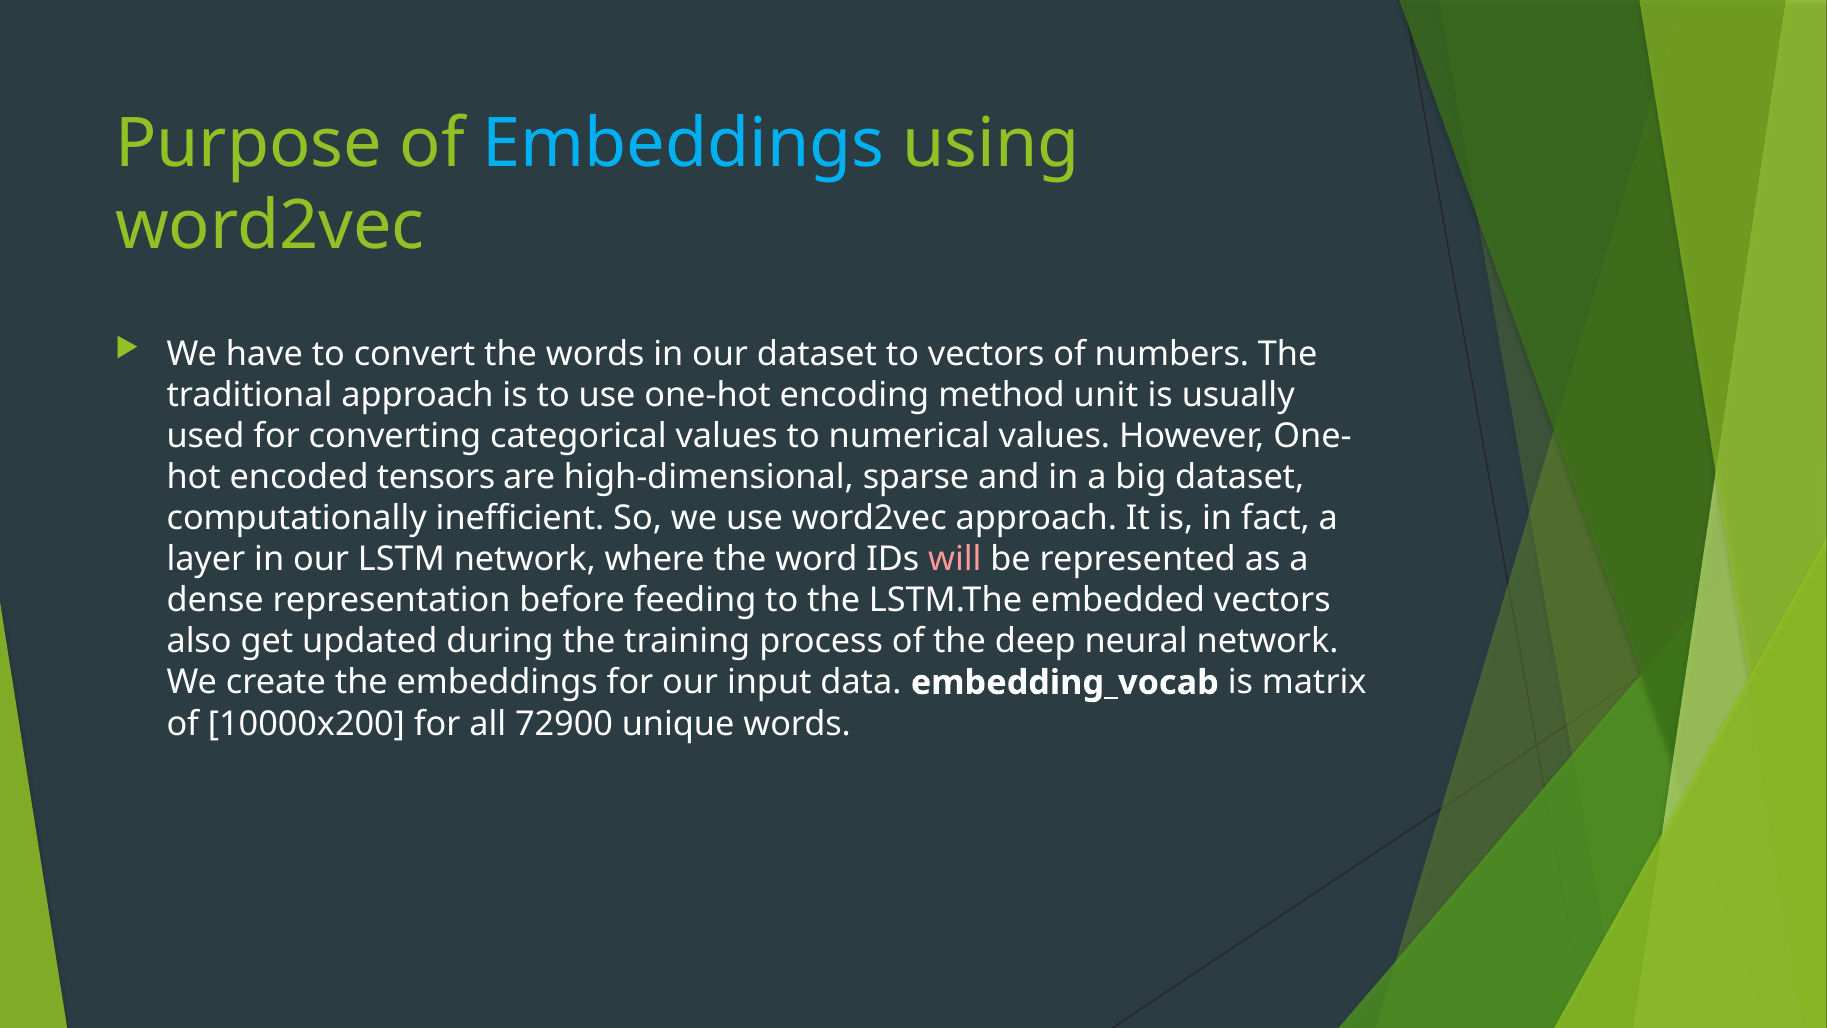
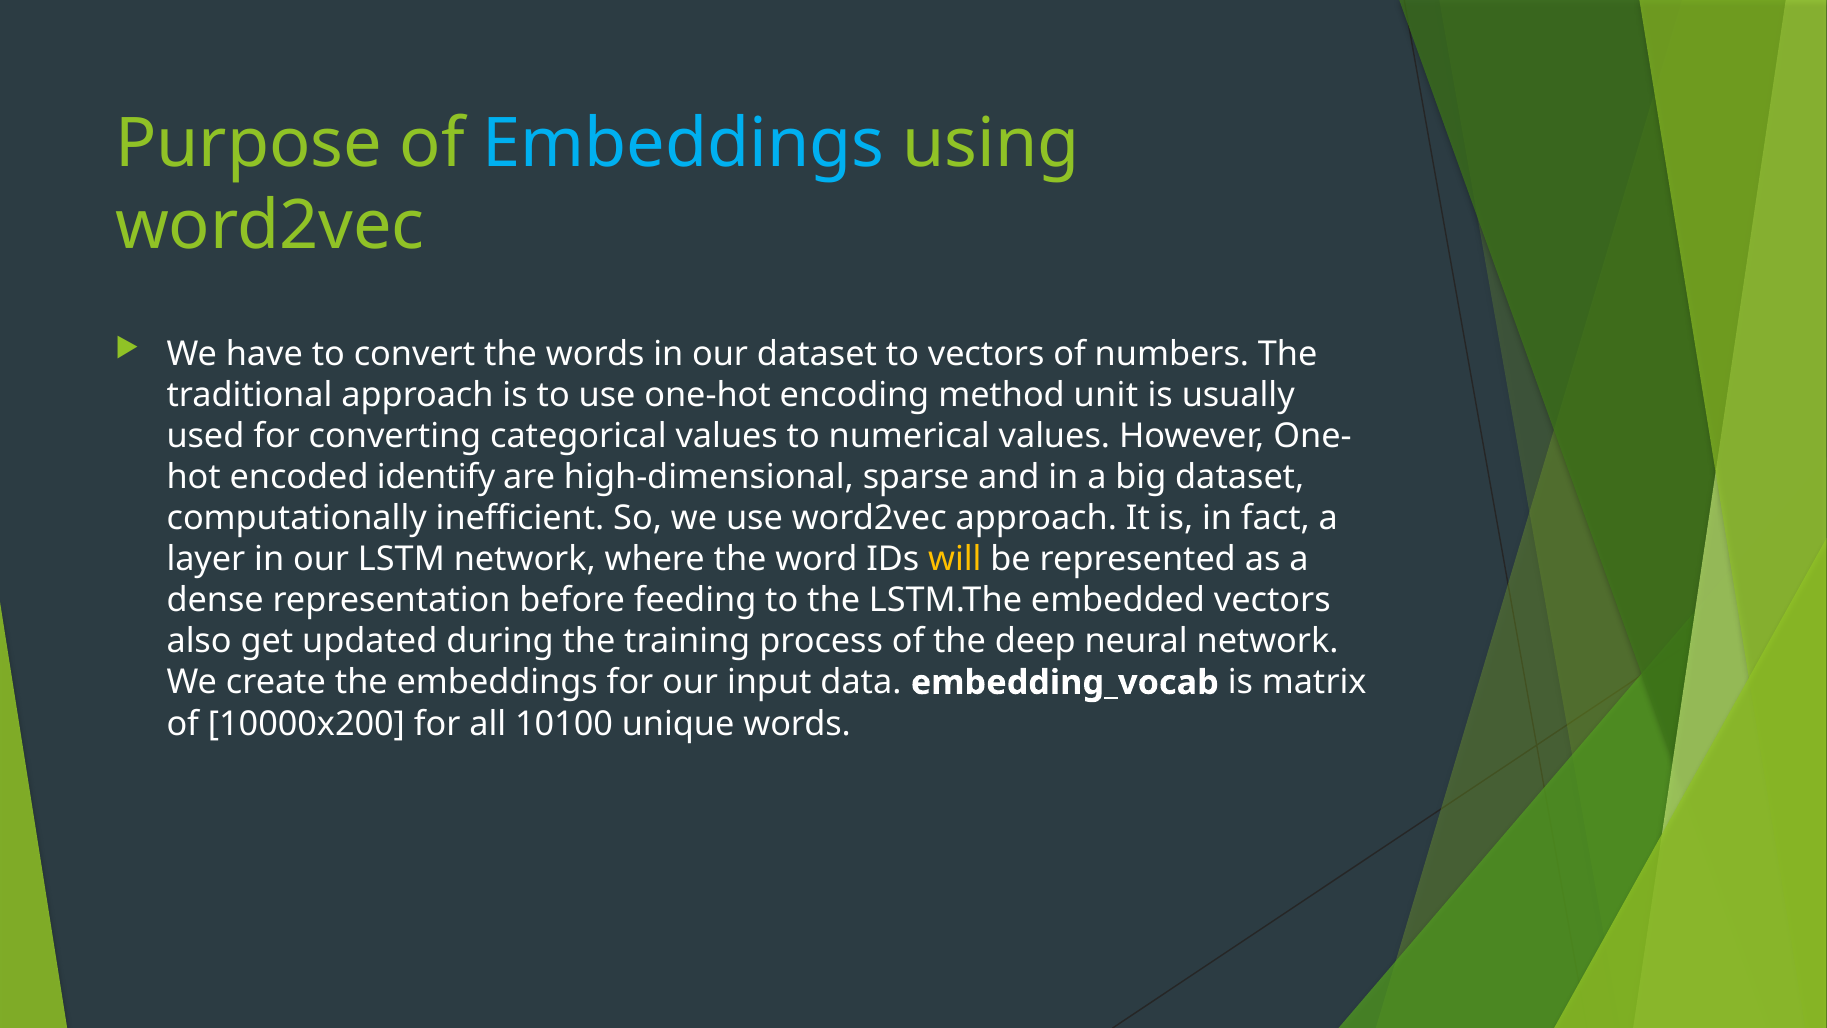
tensors: tensors -> identify (436, 477)
will colour: pink -> yellow (955, 559)
72900: 72900 -> 10100 (564, 724)
